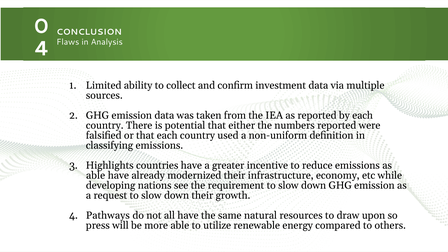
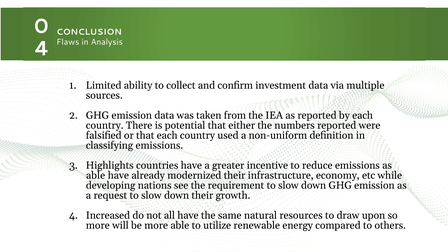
Pathways: Pathways -> Increased (108, 215)
press: press -> more (98, 225)
